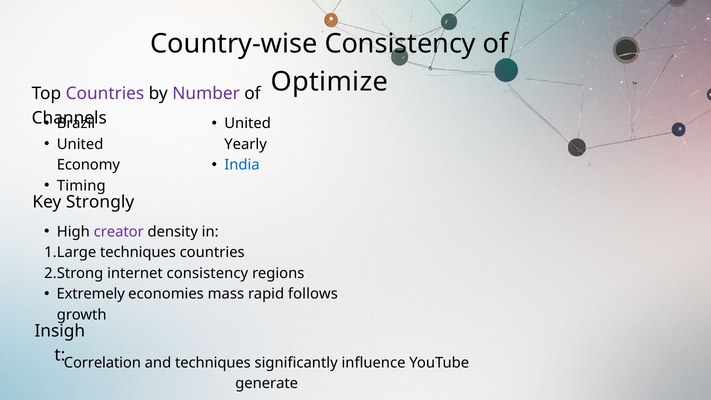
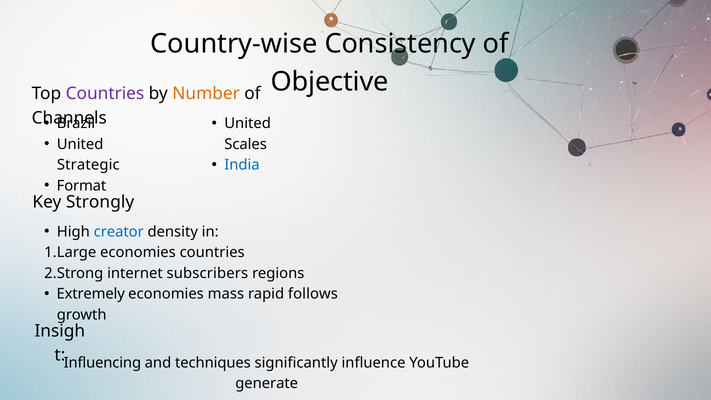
Optimize: Optimize -> Objective (330, 82)
Number colour: purple -> orange (206, 94)
Yearly: Yearly -> Scales (246, 144)
Economy: Economy -> Strategic (88, 165)
Timing: Timing -> Format (81, 186)
creator colour: purple -> blue (119, 232)
techniques: techniques -> economies (138, 252)
internet consistency: consistency -> subscribers (207, 273)
Correlation: Correlation -> Influencing (102, 363)
